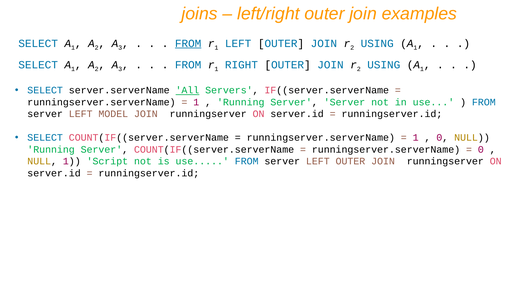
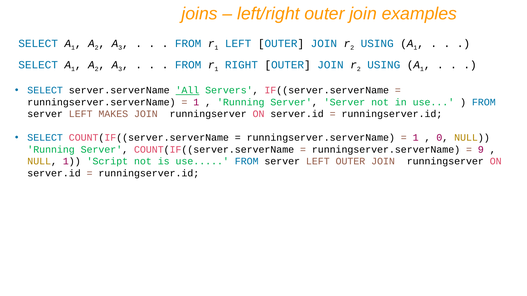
FROM underline: present -> none (188, 43)
MODEL: MODEL -> MAKES (113, 114)
0: 0 -> 9 (481, 150)
